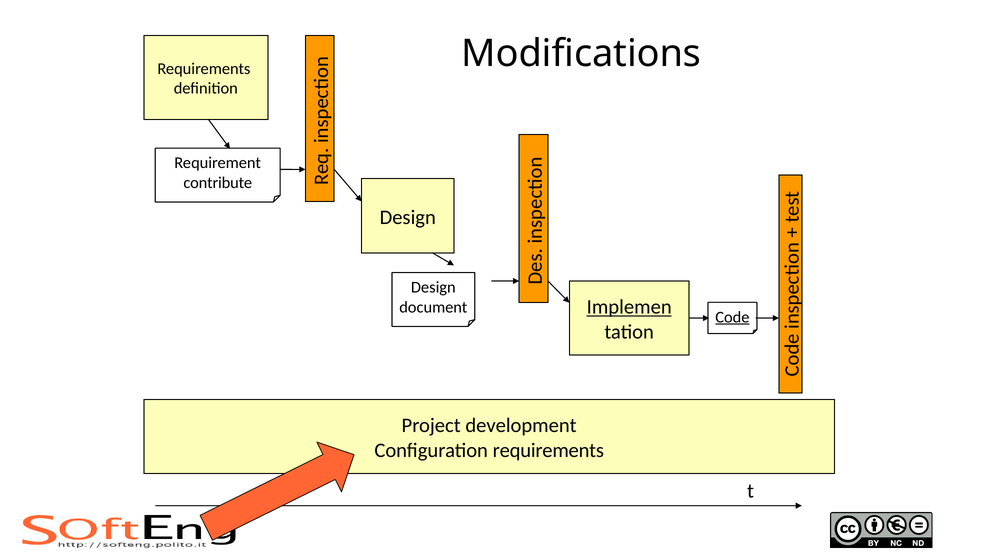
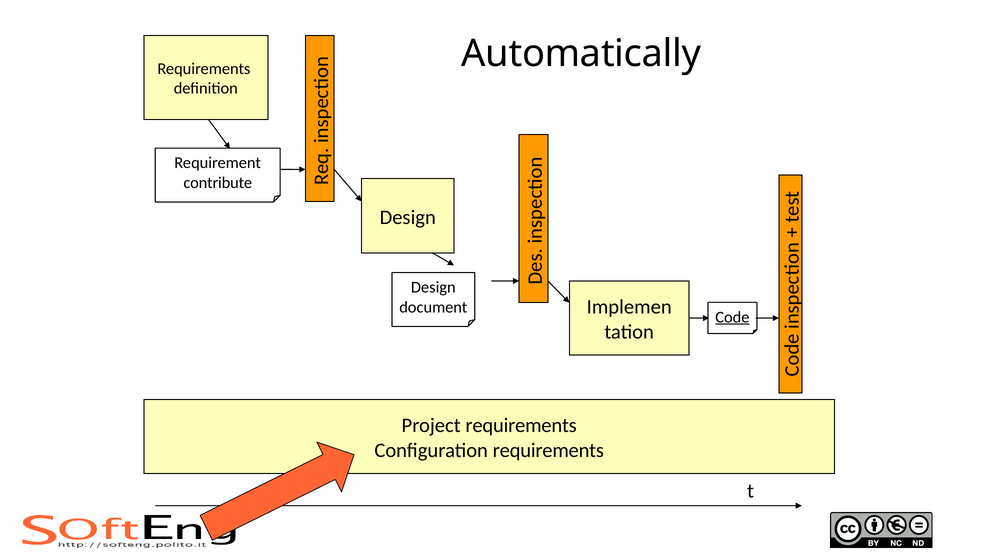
Modifications: Modifications -> Automatically (581, 54)
Implemen underline: present -> none (629, 307)
Project development: development -> requirements (521, 425)
